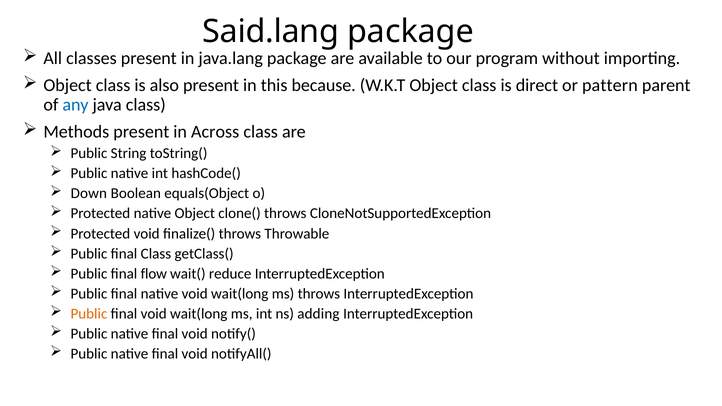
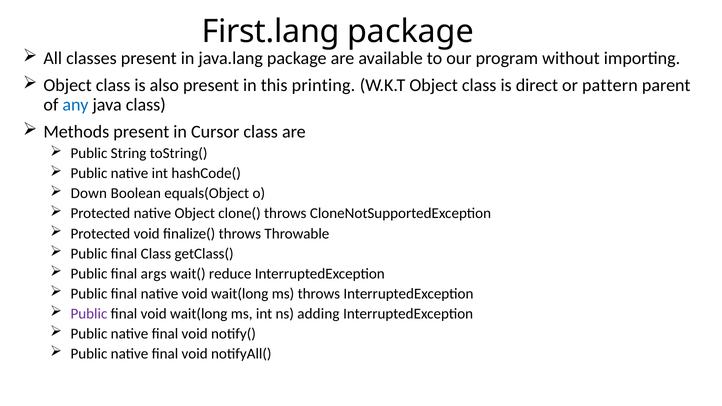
Said.lang: Said.lang -> First.lang (271, 31)
because: because -> printing (324, 85)
Across: Across -> Cursor (215, 132)
flow: flow -> args (154, 274)
Public colour: orange -> purple (89, 314)
